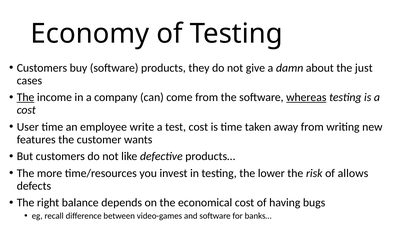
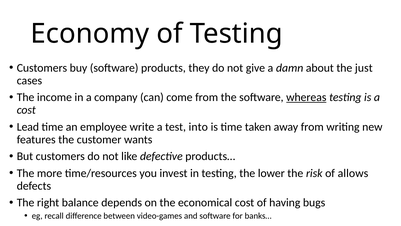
The underline: present -> none (26, 97)
User: User -> Lead (28, 127)
test cost: cost -> into (198, 127)
